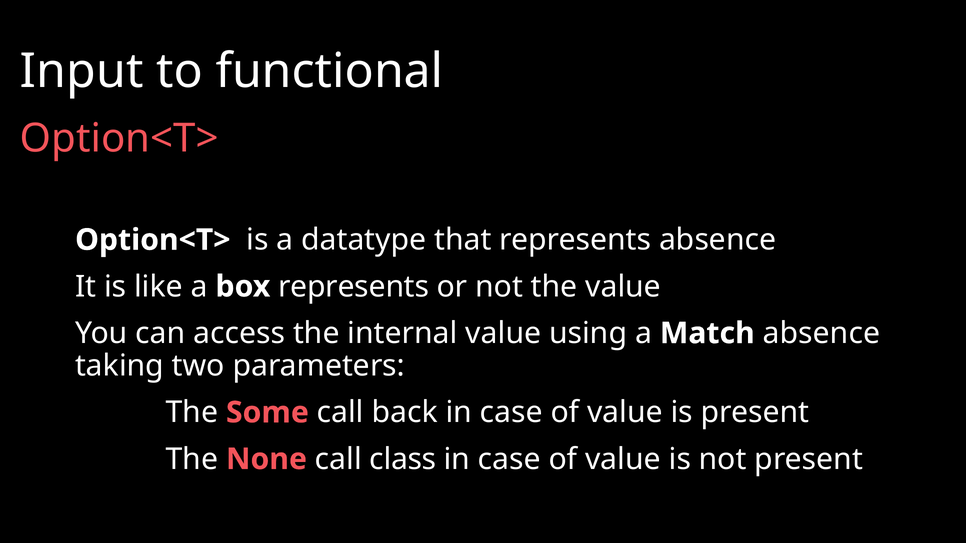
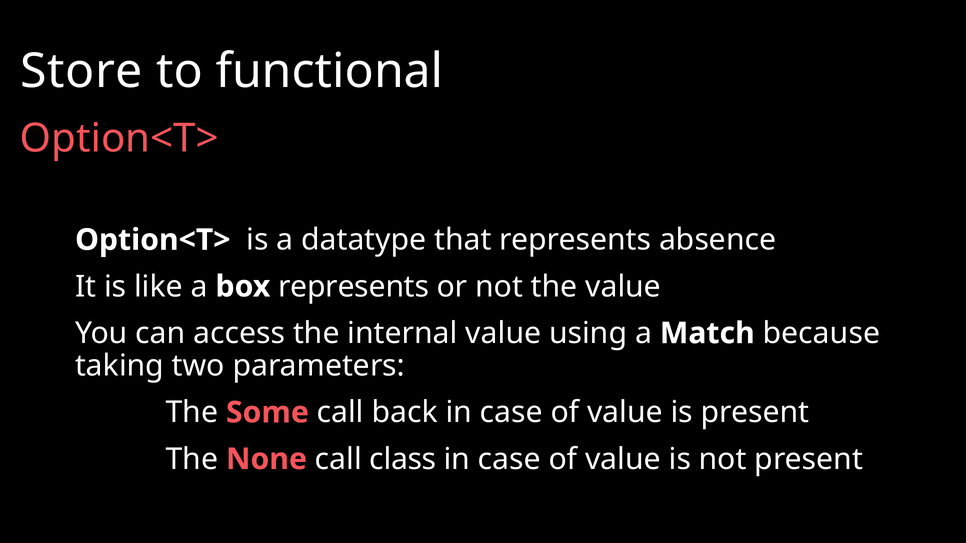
Input: Input -> Store (82, 71)
Match absence: absence -> because (821, 333)
